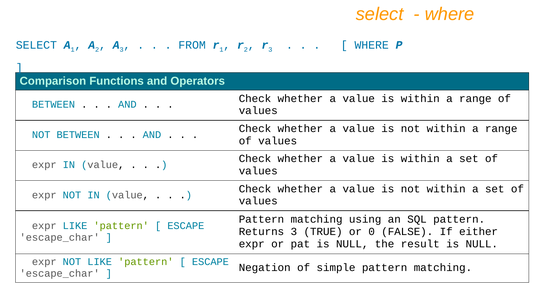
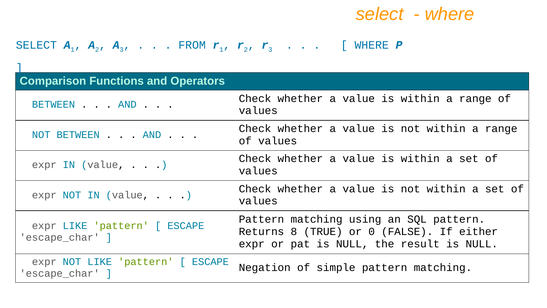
Returns 3: 3 -> 8 (294, 231)
